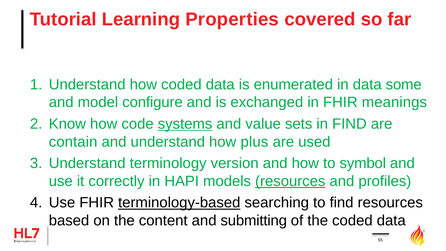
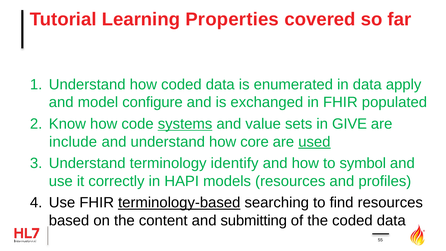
some: some -> apply (404, 84)
meanings: meanings -> populated (394, 102)
in FIND: FIND -> GIVE (350, 124)
contain: contain -> include (73, 142)
plus: plus -> core (255, 142)
used underline: none -> present (314, 142)
version: version -> identify (235, 163)
resources underline: present -> none (290, 181)
